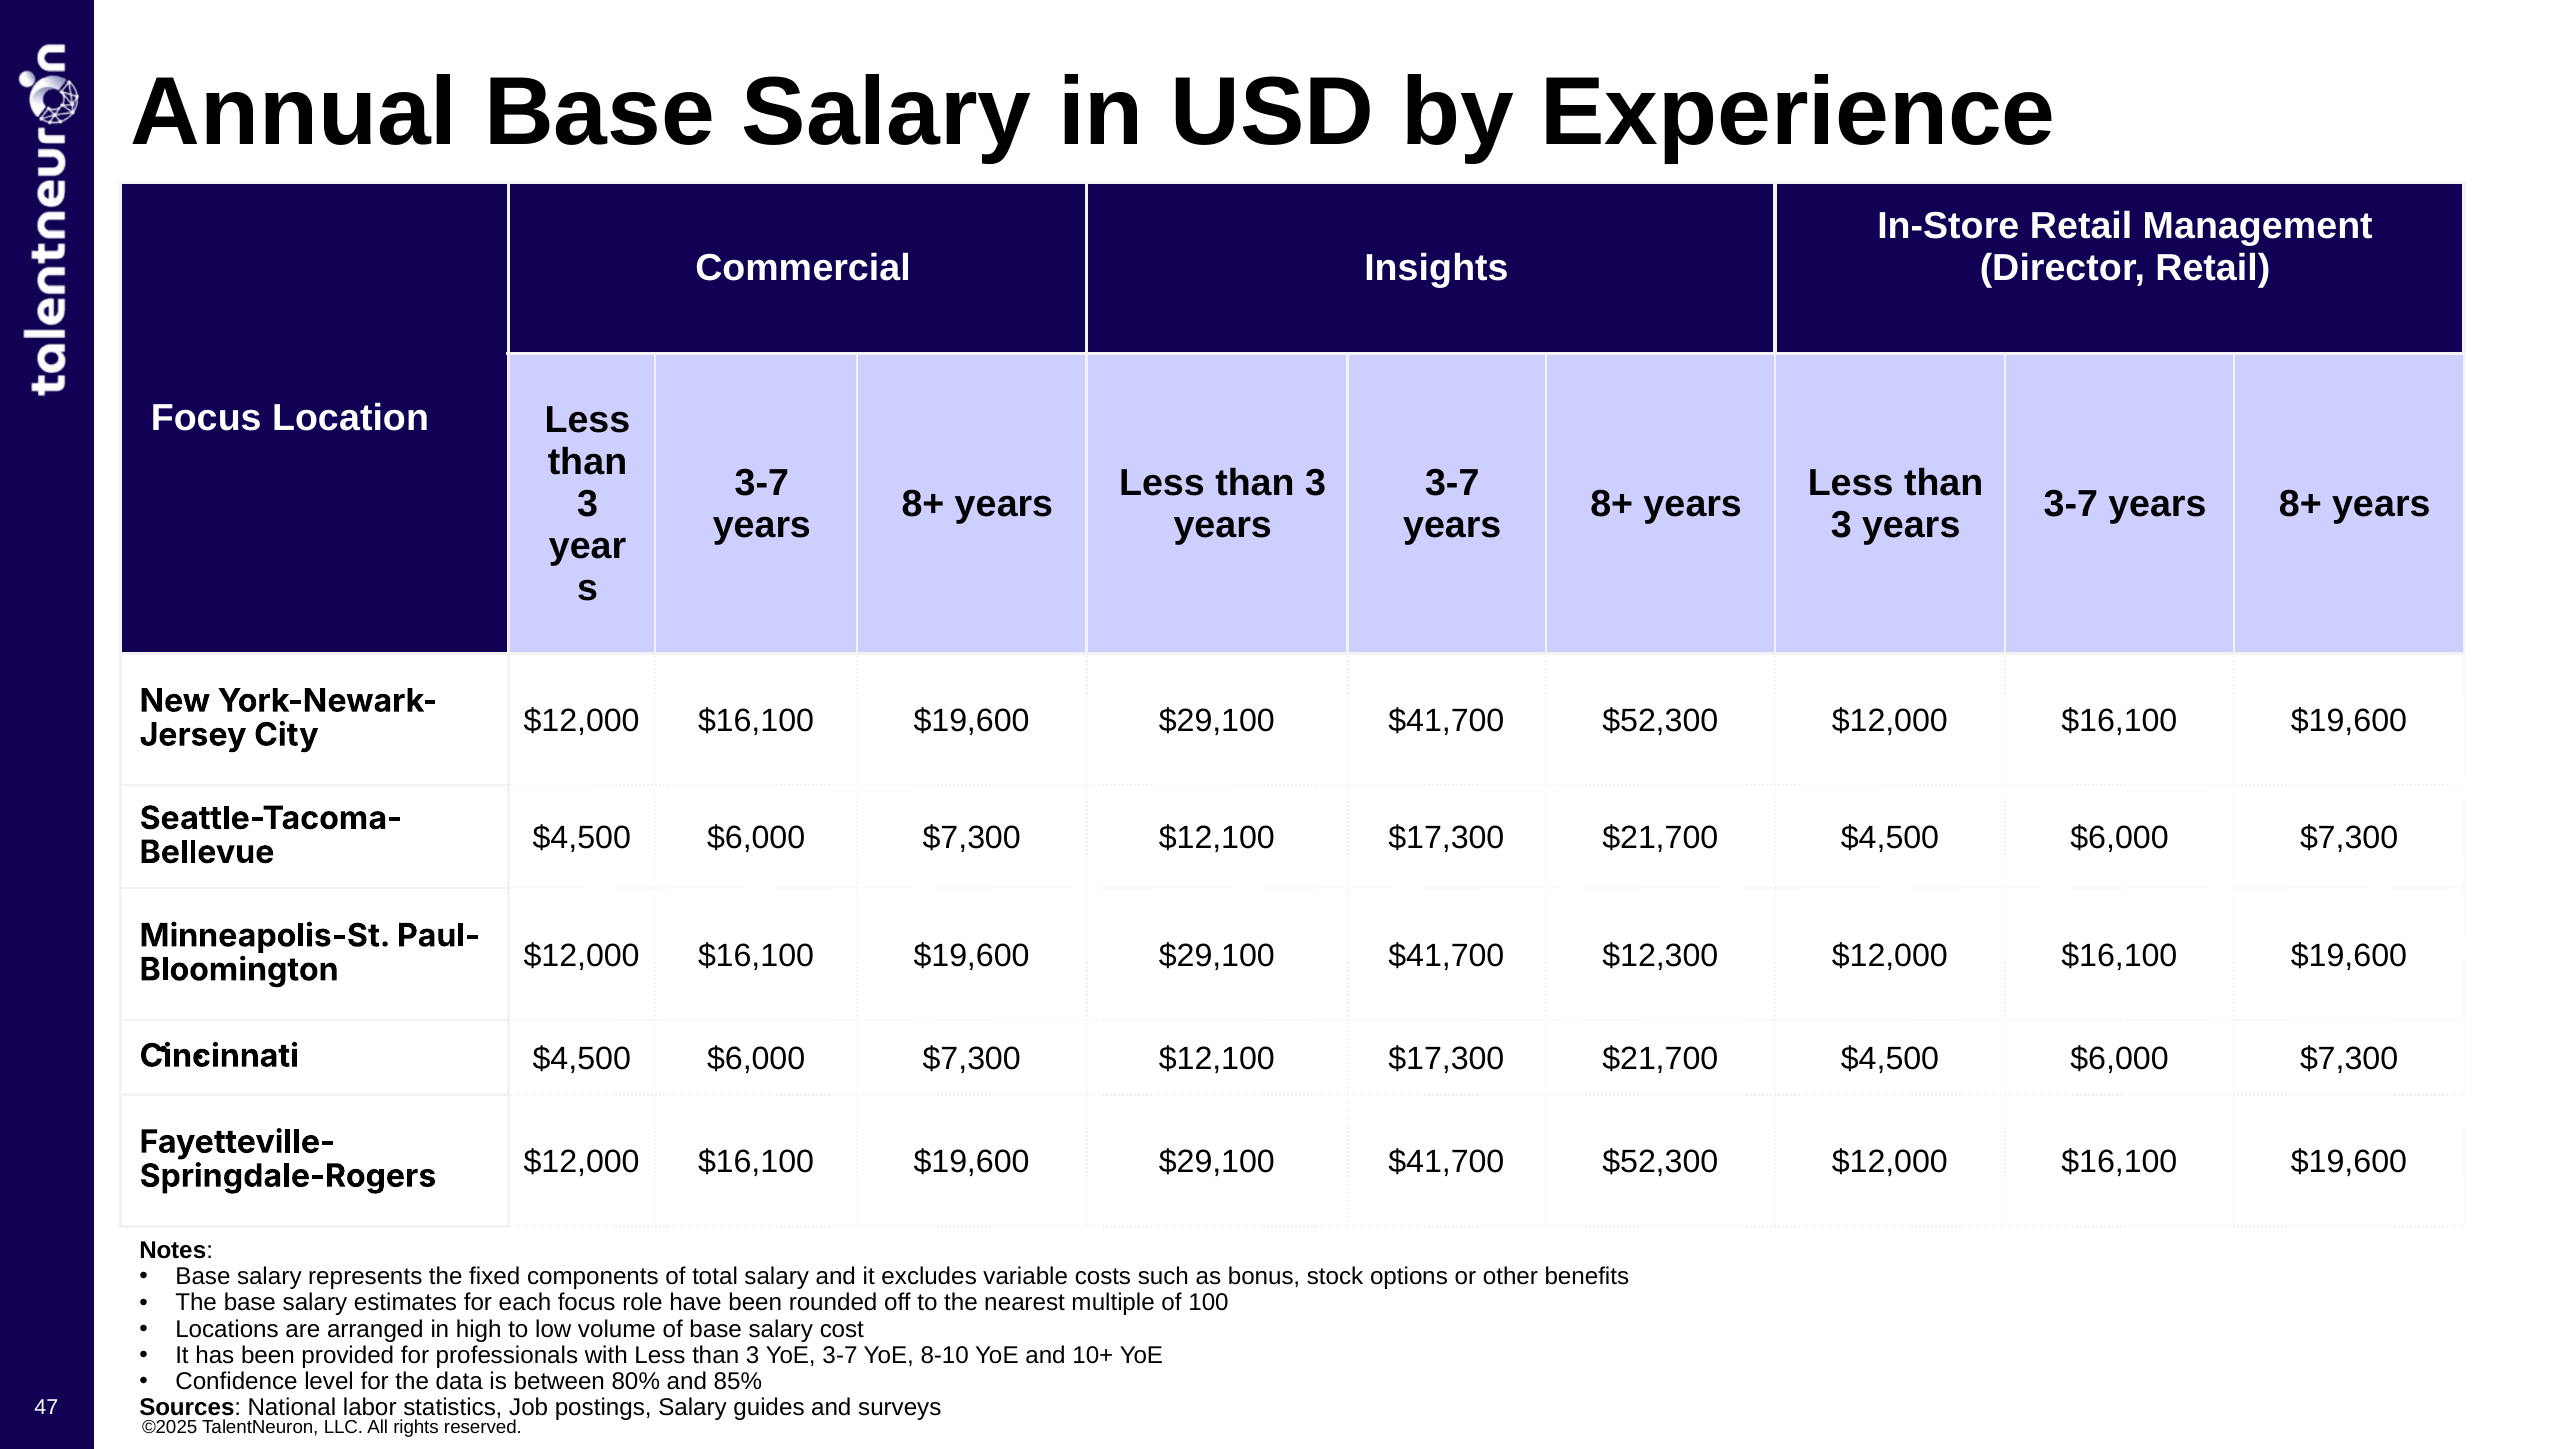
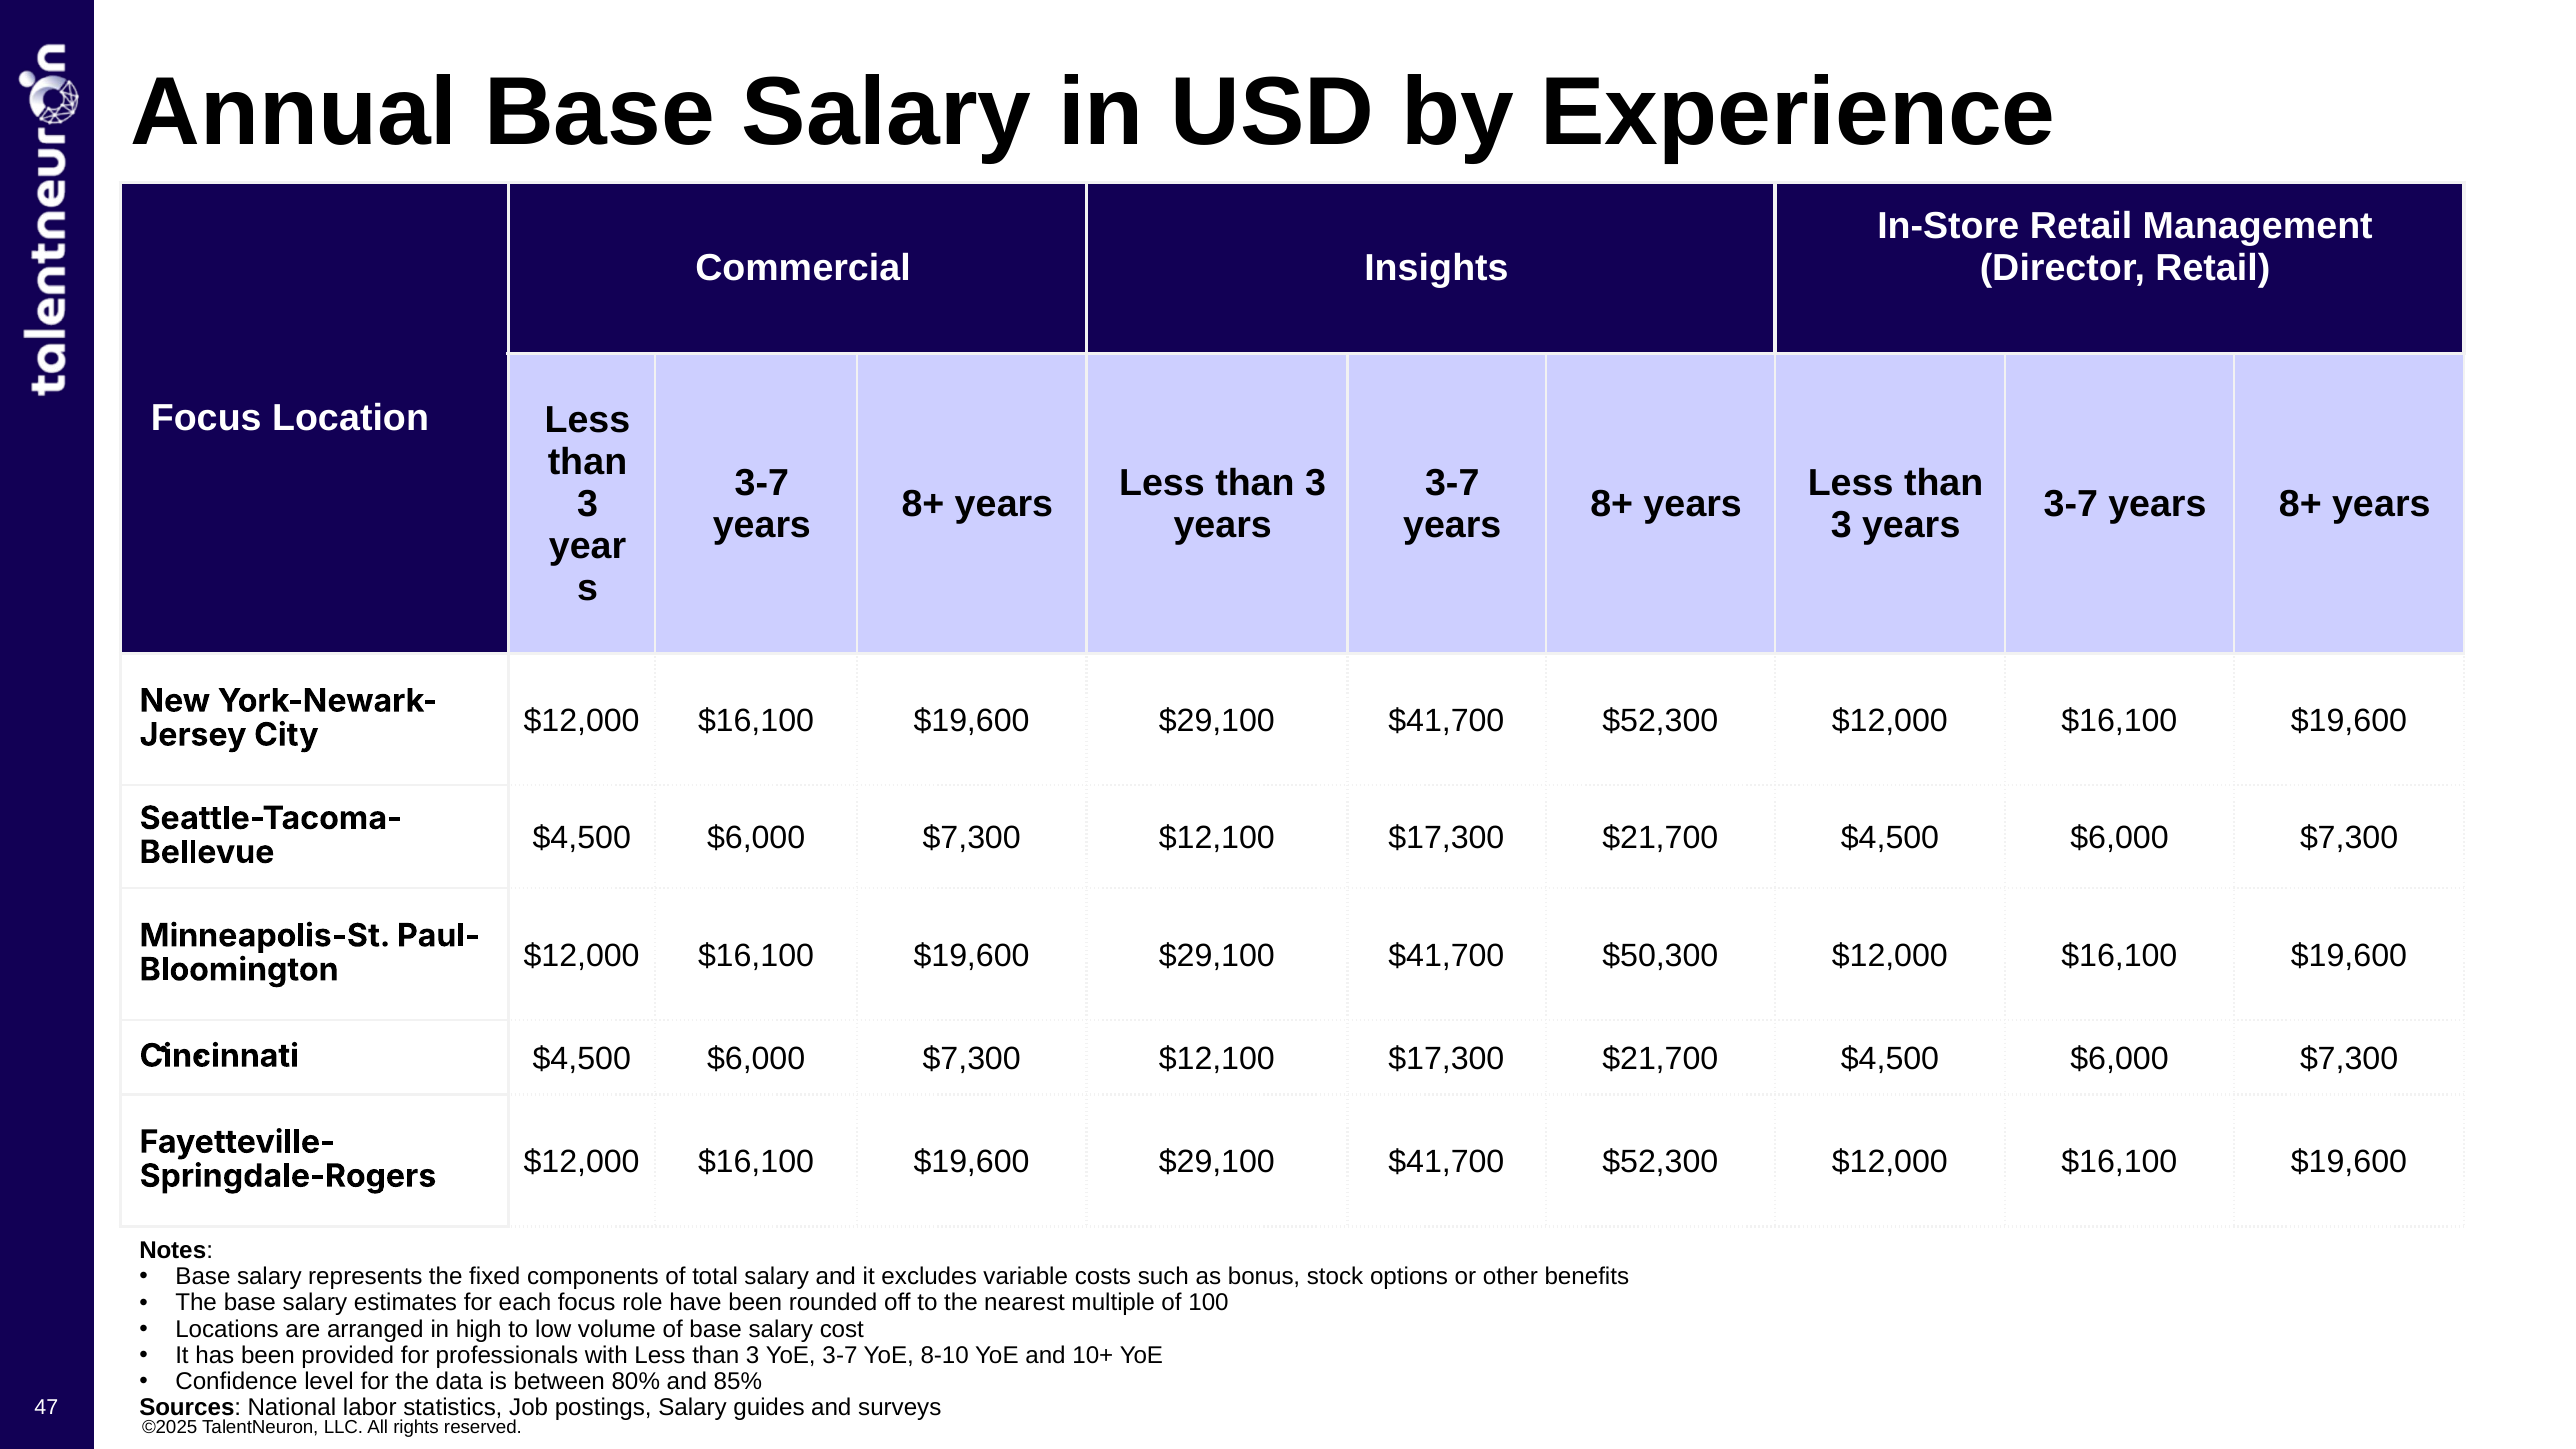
$12,300: $12,300 -> $50,300 (1660, 955)
